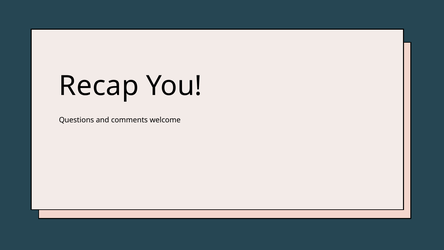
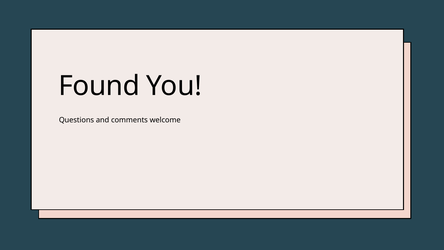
Recap: Recap -> Found (99, 86)
